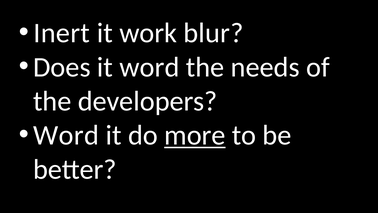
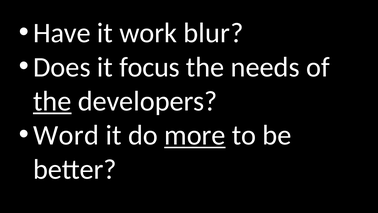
Inert: Inert -> Have (62, 33)
it word: word -> focus (150, 67)
the underline: none -> present (52, 101)
